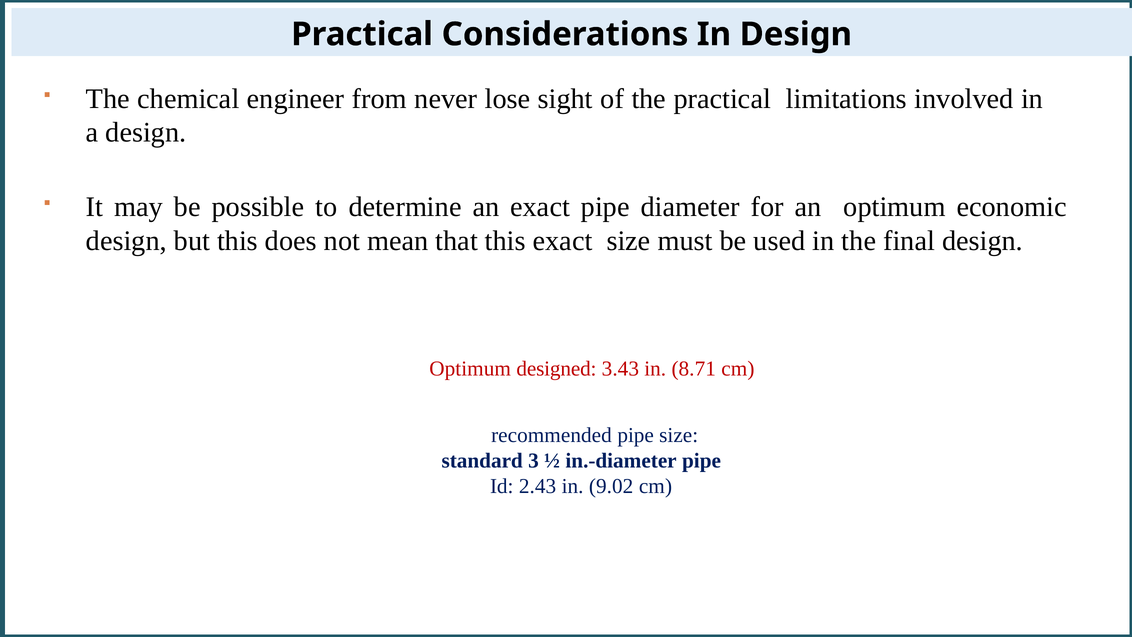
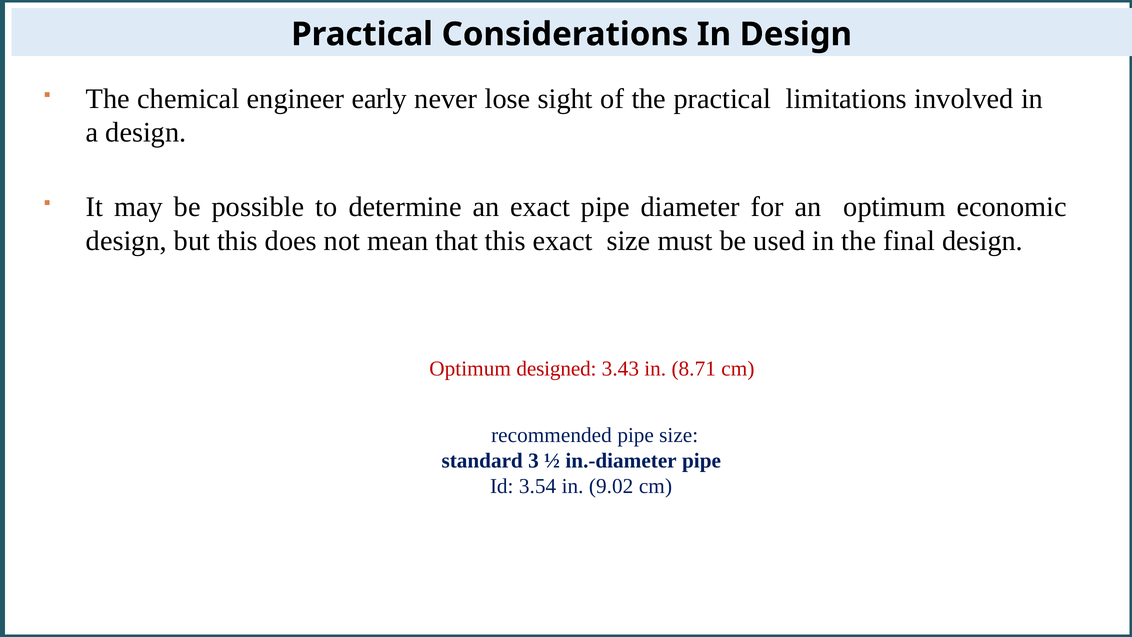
from: from -> early (379, 99)
2.43: 2.43 -> 3.54 (538, 486)
